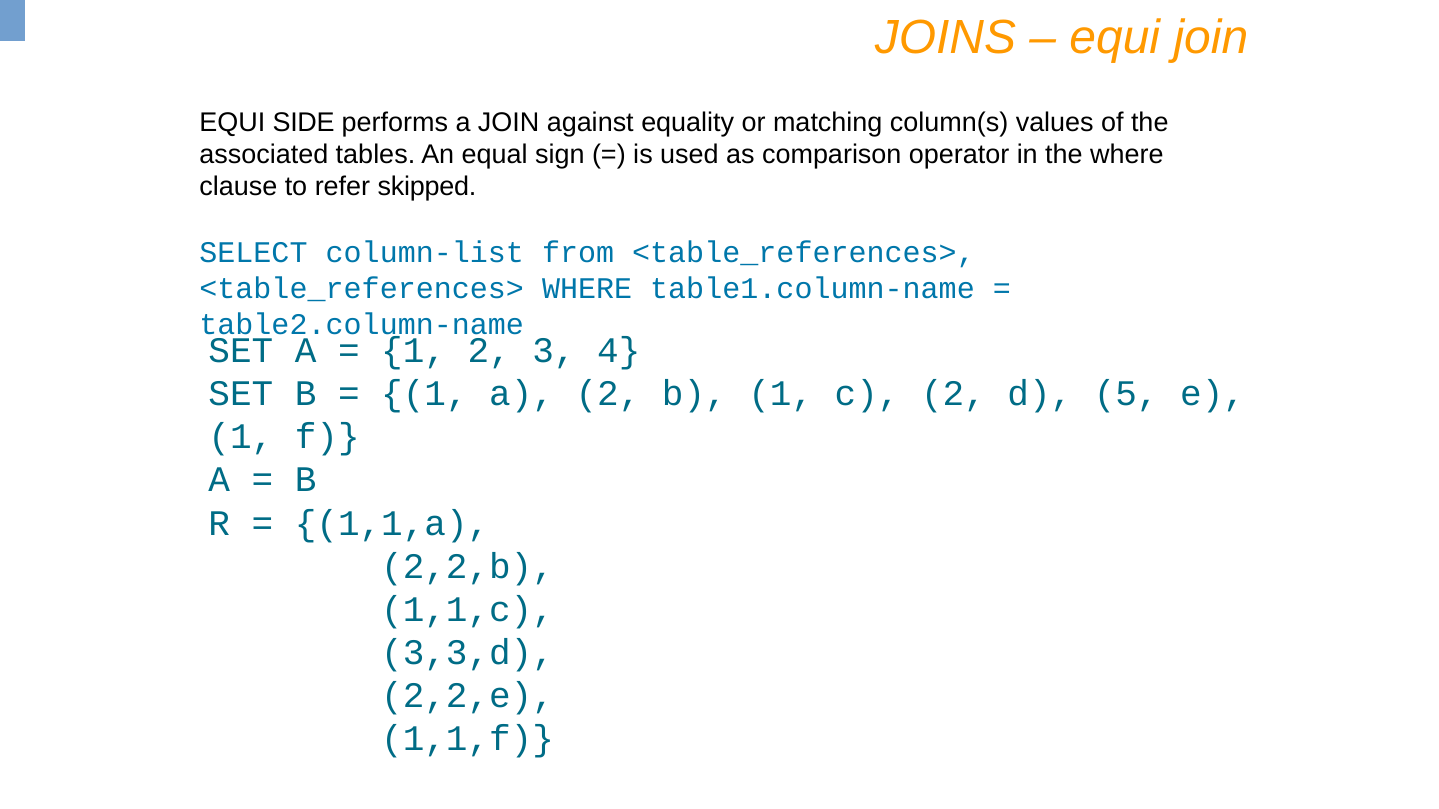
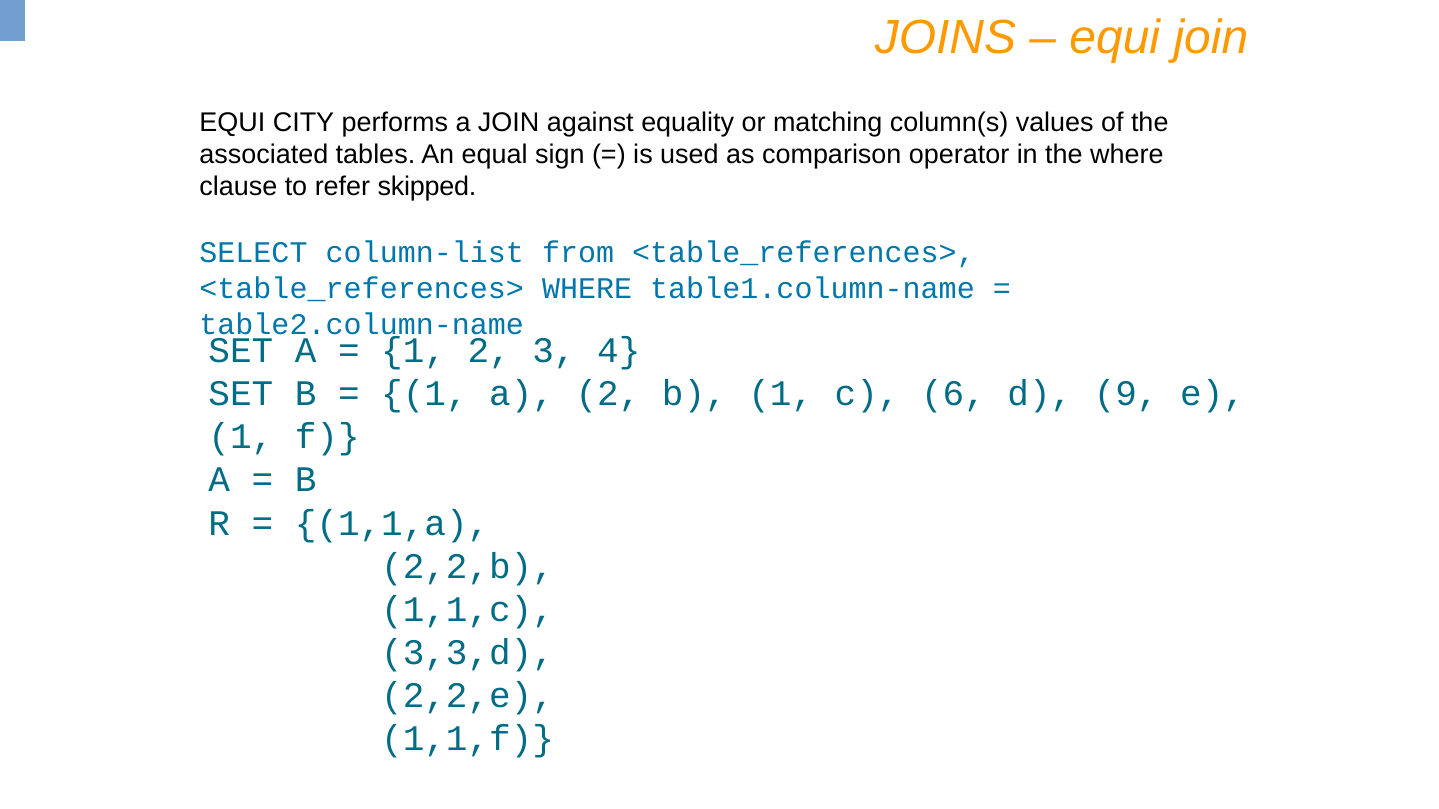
SIDE: SIDE -> CITY (303, 122)
c 2: 2 -> 6 (953, 394)
5: 5 -> 9 (1126, 394)
